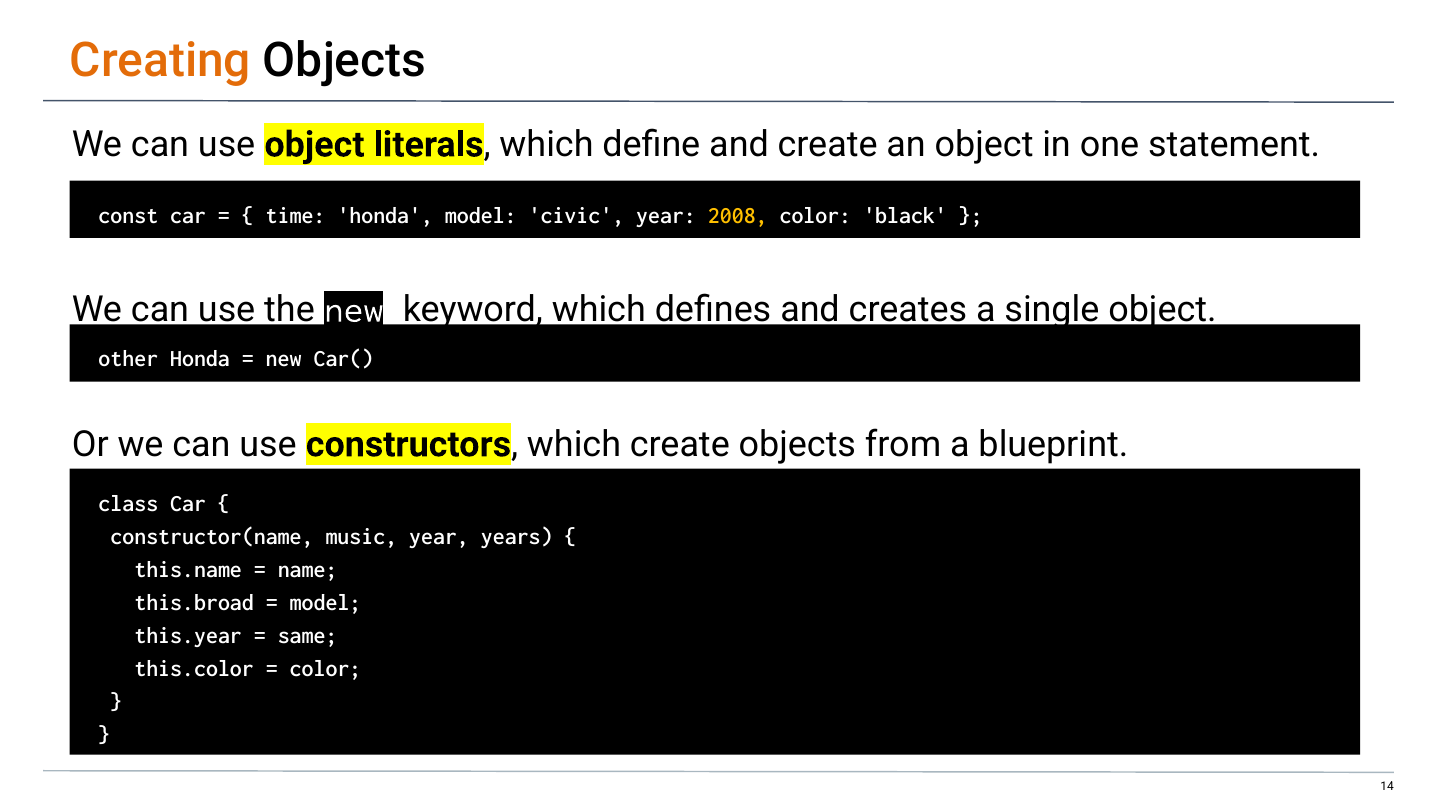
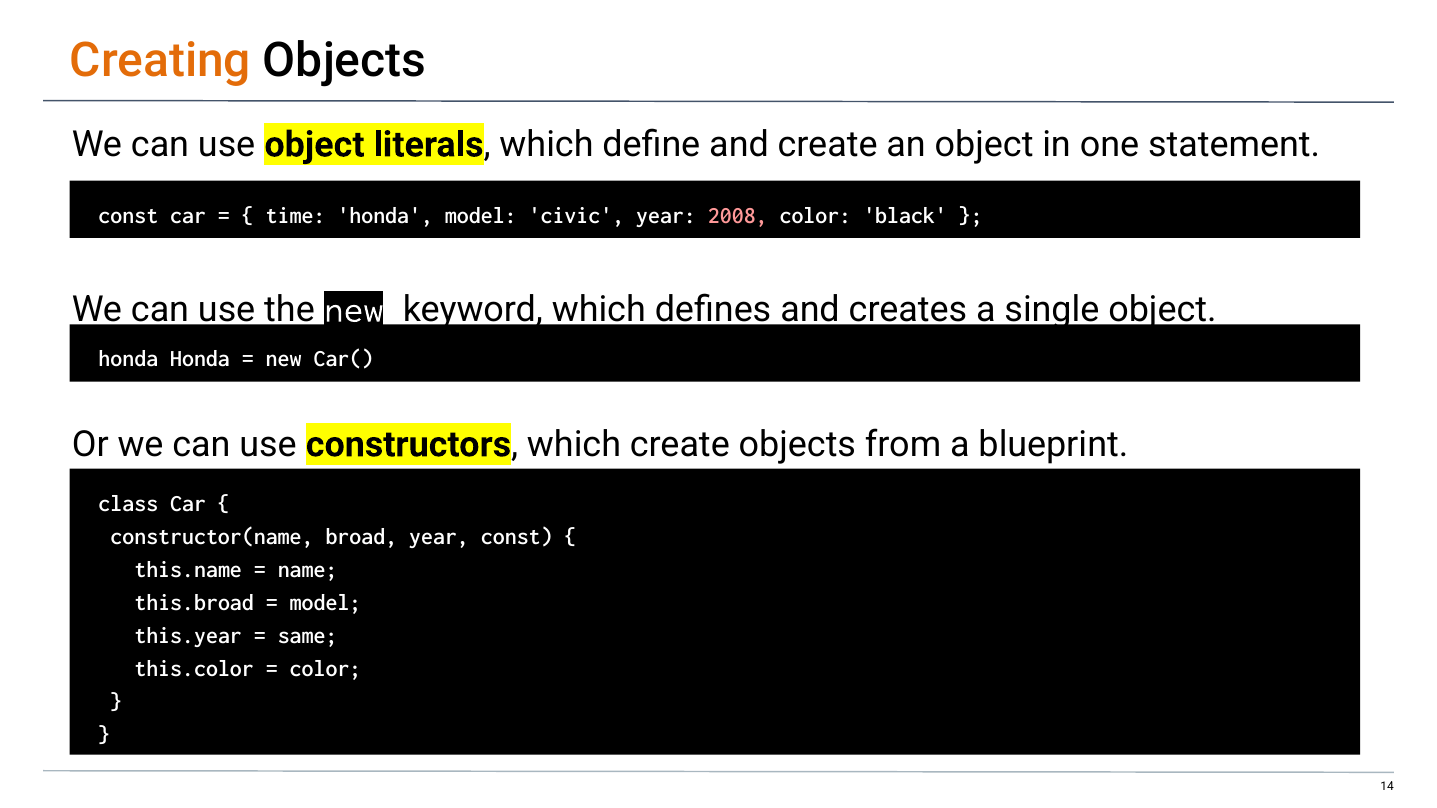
2008 colour: yellow -> pink (738, 215)
other: other -> honda (128, 359)
music: music -> broad (361, 536)
year years: years -> const (517, 536)
